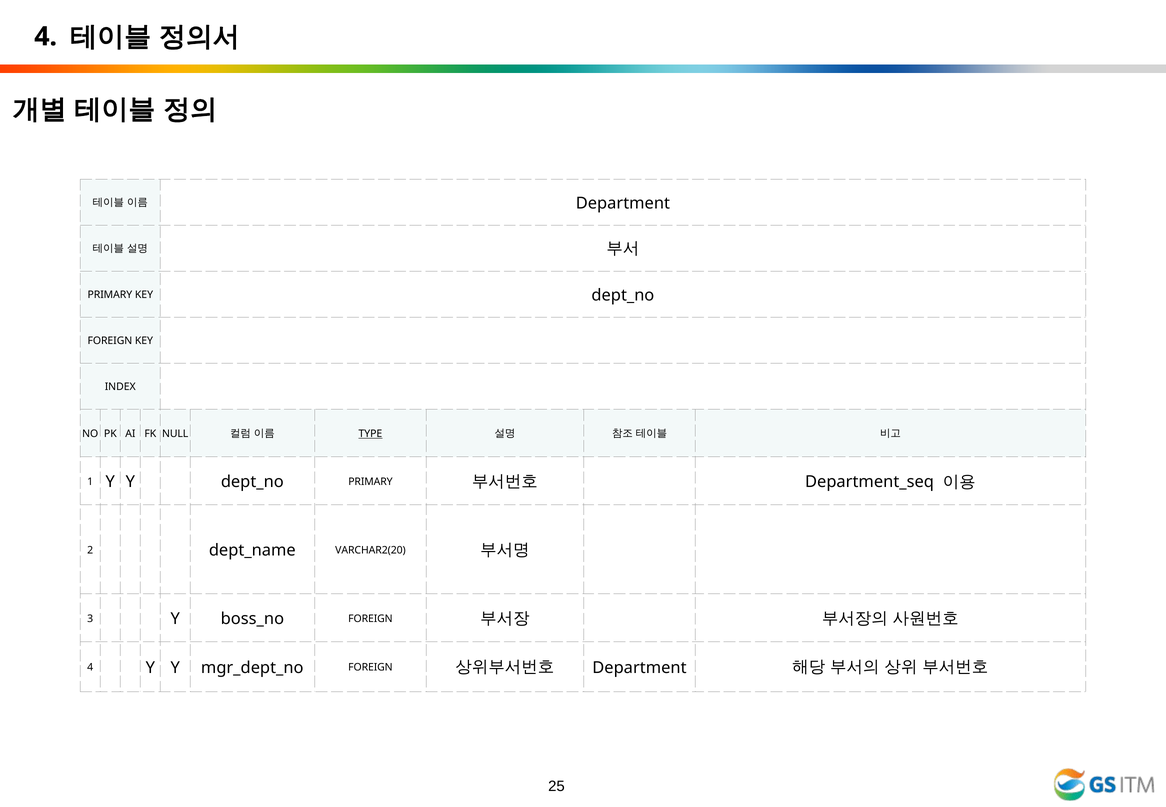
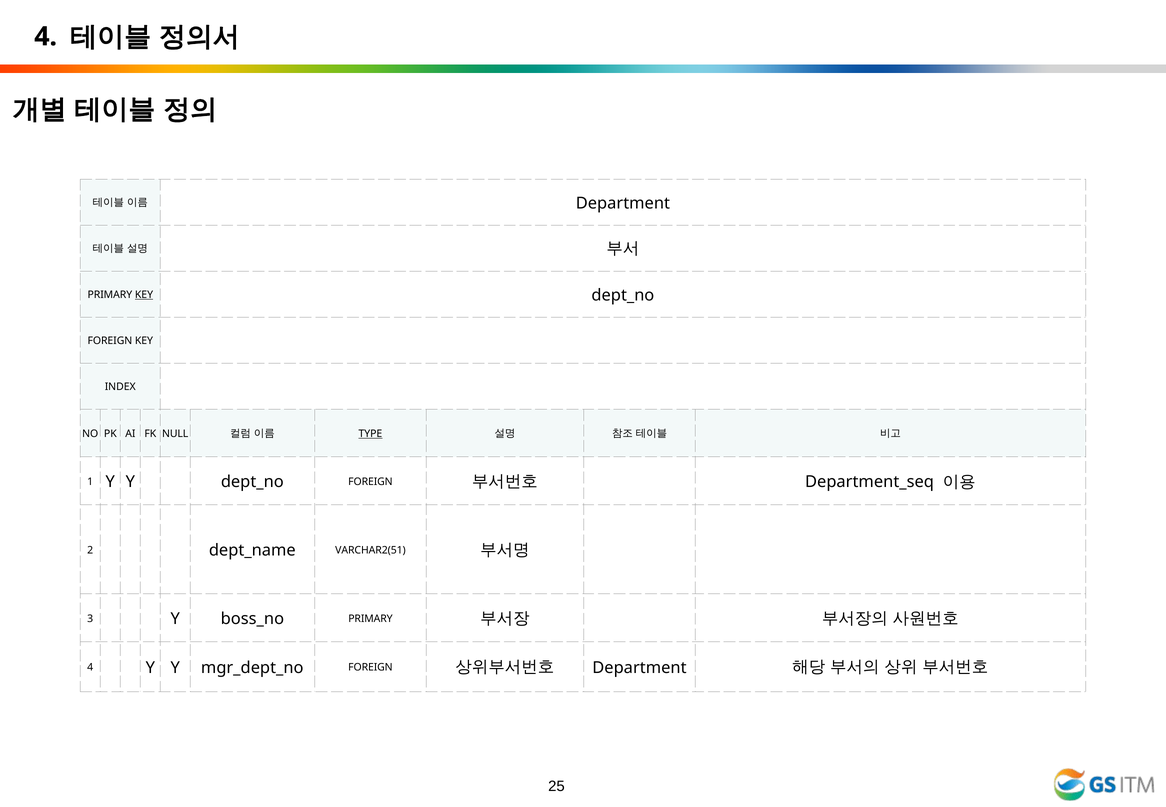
KEY underline: none -> present (144, 295)
PRIMARY: PRIMARY -> FOREIGN (370, 482)
VARCHAR2(20: VARCHAR2(20 -> VARCHAR2(51 (370, 550)
FOREIGN: FOREIGN -> PRIMARY (370, 619)
